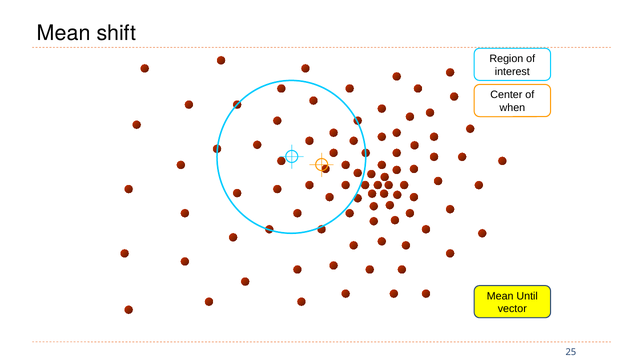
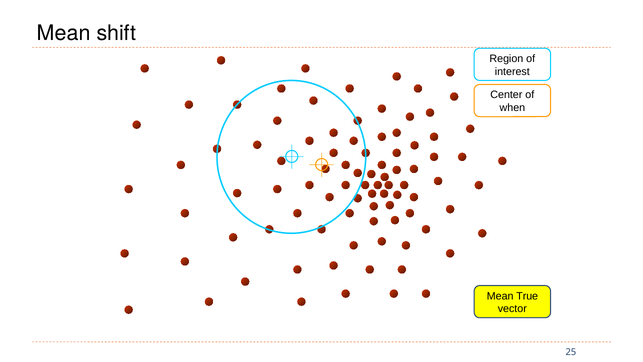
Until: Until -> True (527, 296)
